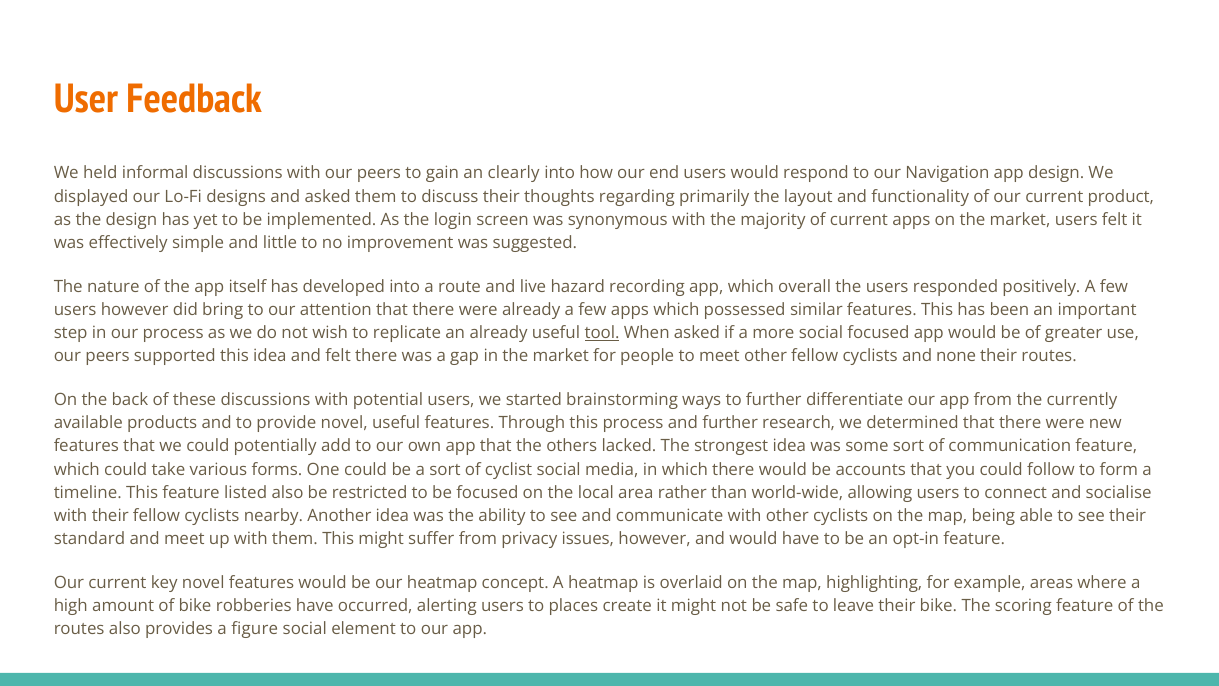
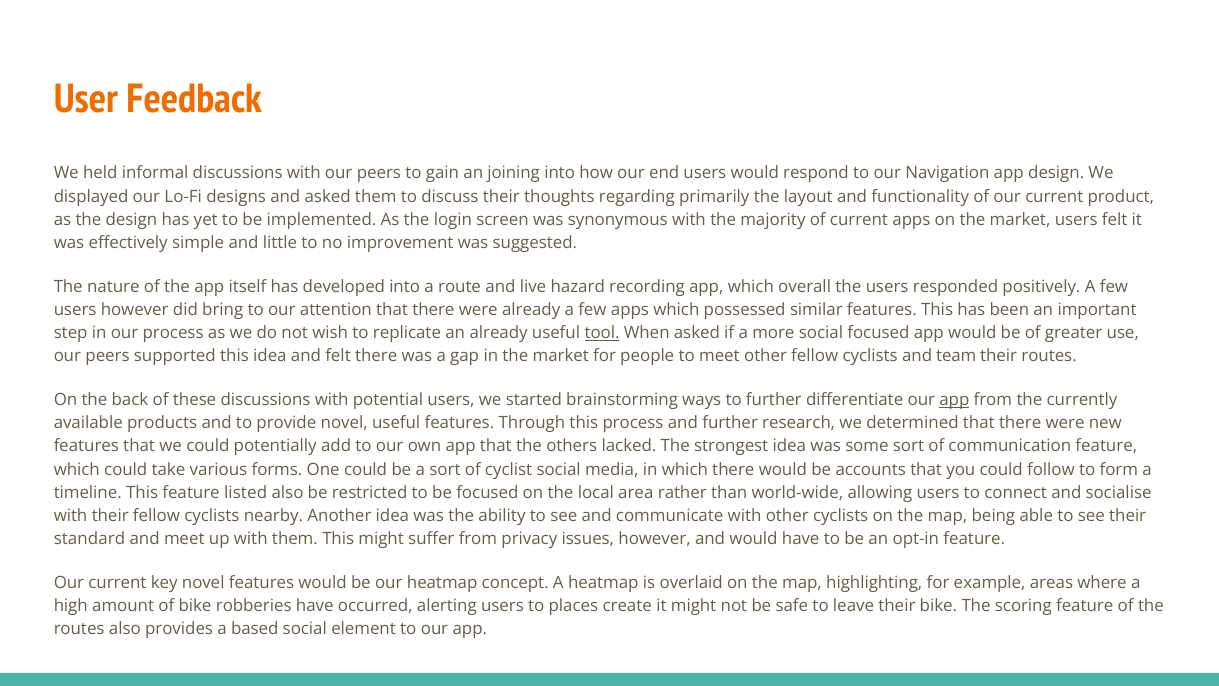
clearly: clearly -> joining (514, 173)
none: none -> team (956, 356)
app underline: none -> present (954, 400)
figure: figure -> based (255, 629)
